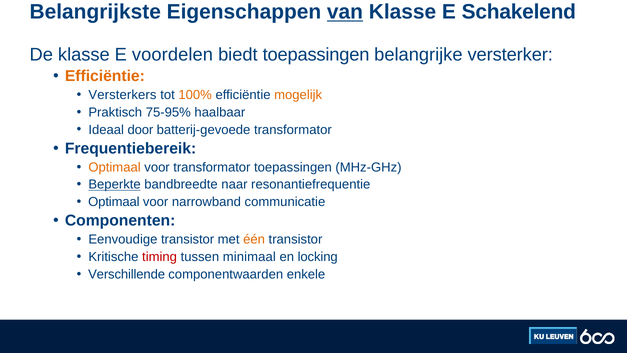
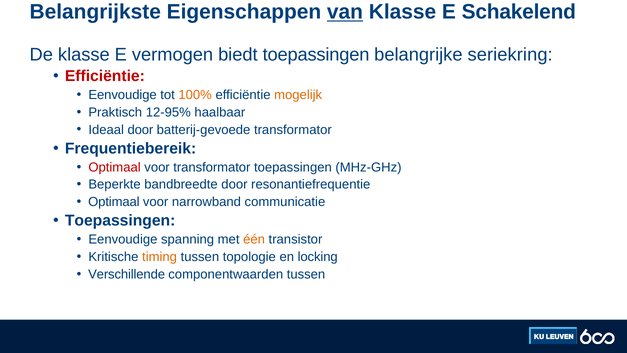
voordelen: voordelen -> vermogen (173, 54)
versterker: versterker -> seriekring (510, 54)
Efficiëntie colour: orange -> red (105, 76)
Versterkers: Versterkers -> Eenvoudige (123, 95)
75-95%: 75-95% -> 12-95% (168, 112)
Optimaal colour: orange -> red (115, 167)
Beperkte underline: present -> none (115, 184)
bandbreedte naar: naar -> door (234, 184)
Componenten: Componenten -> Toepassingen (120, 221)
Eenvoudige transistor: transistor -> spanning (188, 239)
timing colour: red -> orange (160, 257)
minimaal: minimaal -> topologie (249, 257)
componentwaarden enkele: enkele -> tussen (306, 274)
